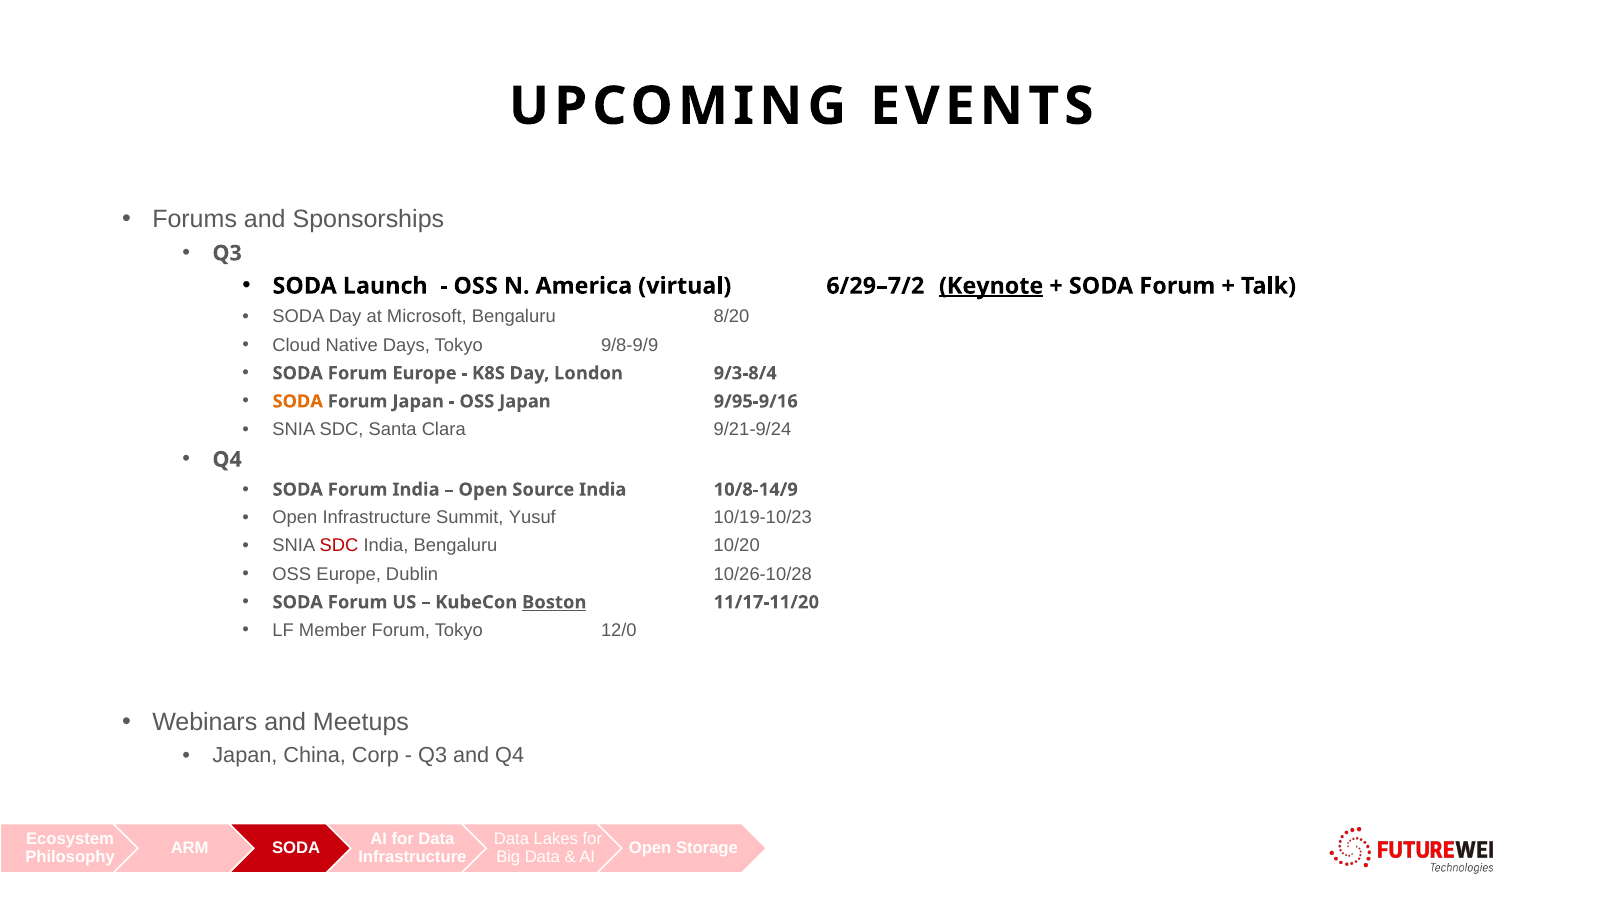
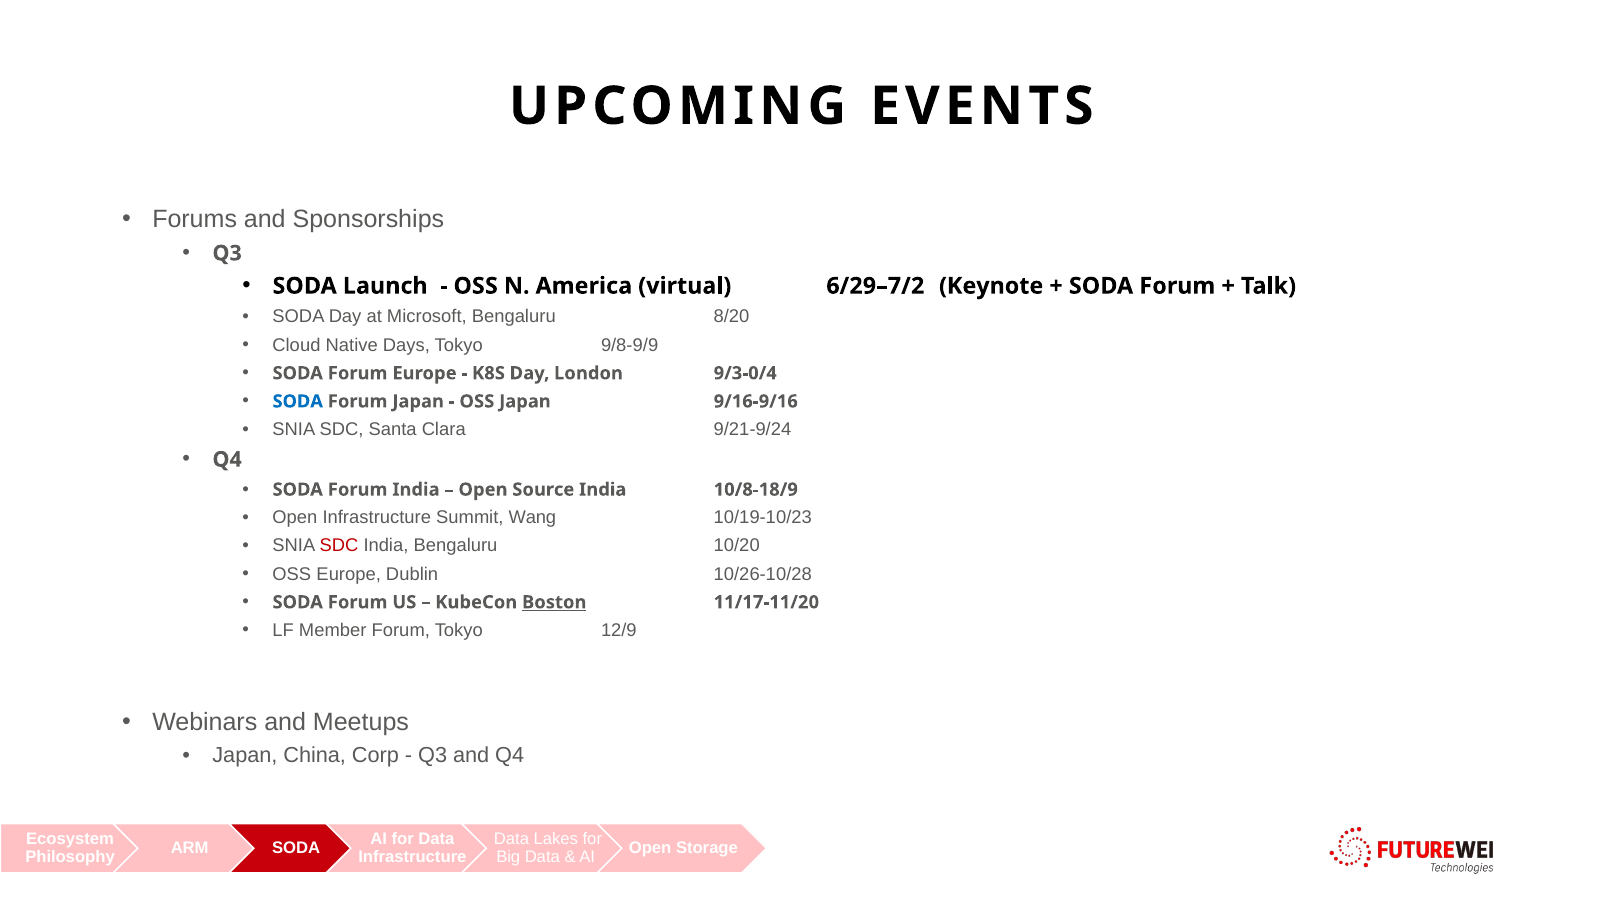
Keynote underline: present -> none (991, 286)
9/3-8/4: 9/3-8/4 -> 9/3-0/4 (745, 373)
SODA colour: orange -> blue (298, 401)
9/95-9/16: 9/95-9/16 -> 9/16-9/16 (756, 401)
10/8-14/9: 10/8-14/9 -> 10/8-18/9 (756, 489)
Yusuf: Yusuf -> Wang (532, 518)
12/0: 12/0 -> 12/9 (619, 630)
